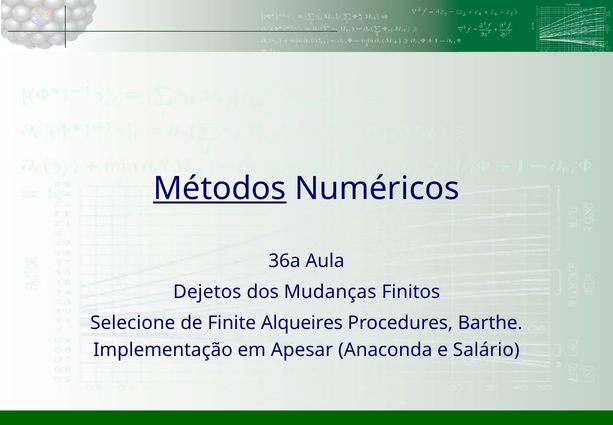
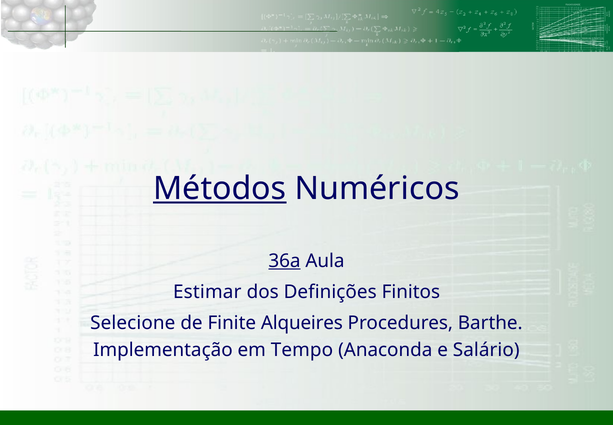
36a underline: none -> present (284, 260)
Dejetos: Dejetos -> Estimar (207, 291)
Mudanças: Mudanças -> Definições (330, 291)
Apesar: Apesar -> Tempo (302, 349)
